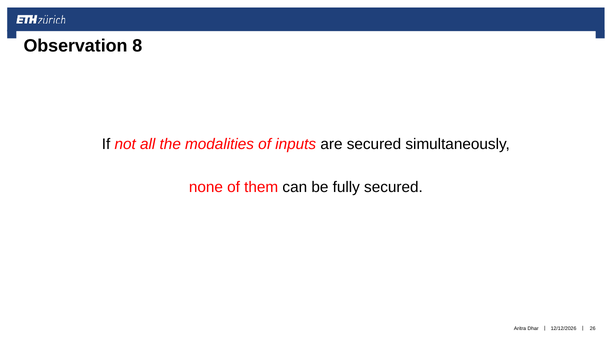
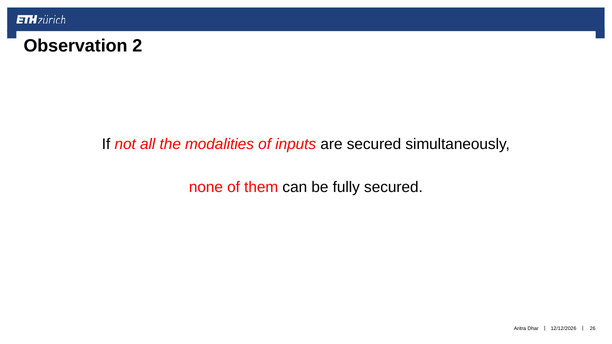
8: 8 -> 2 (137, 46)
